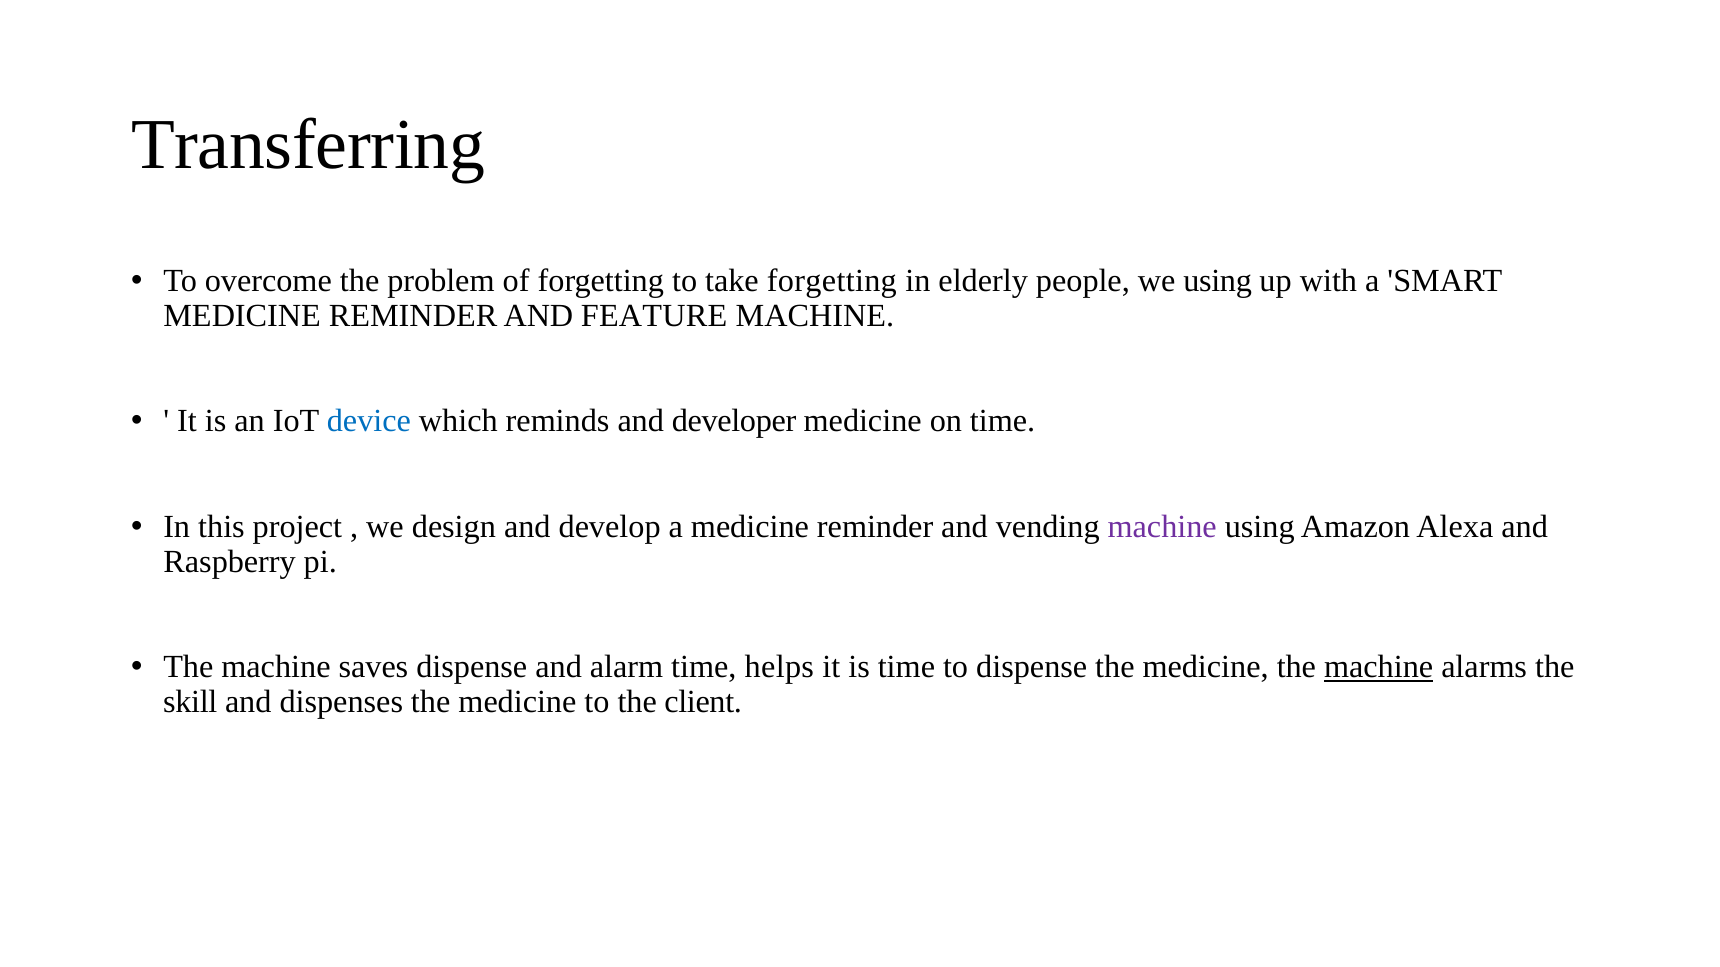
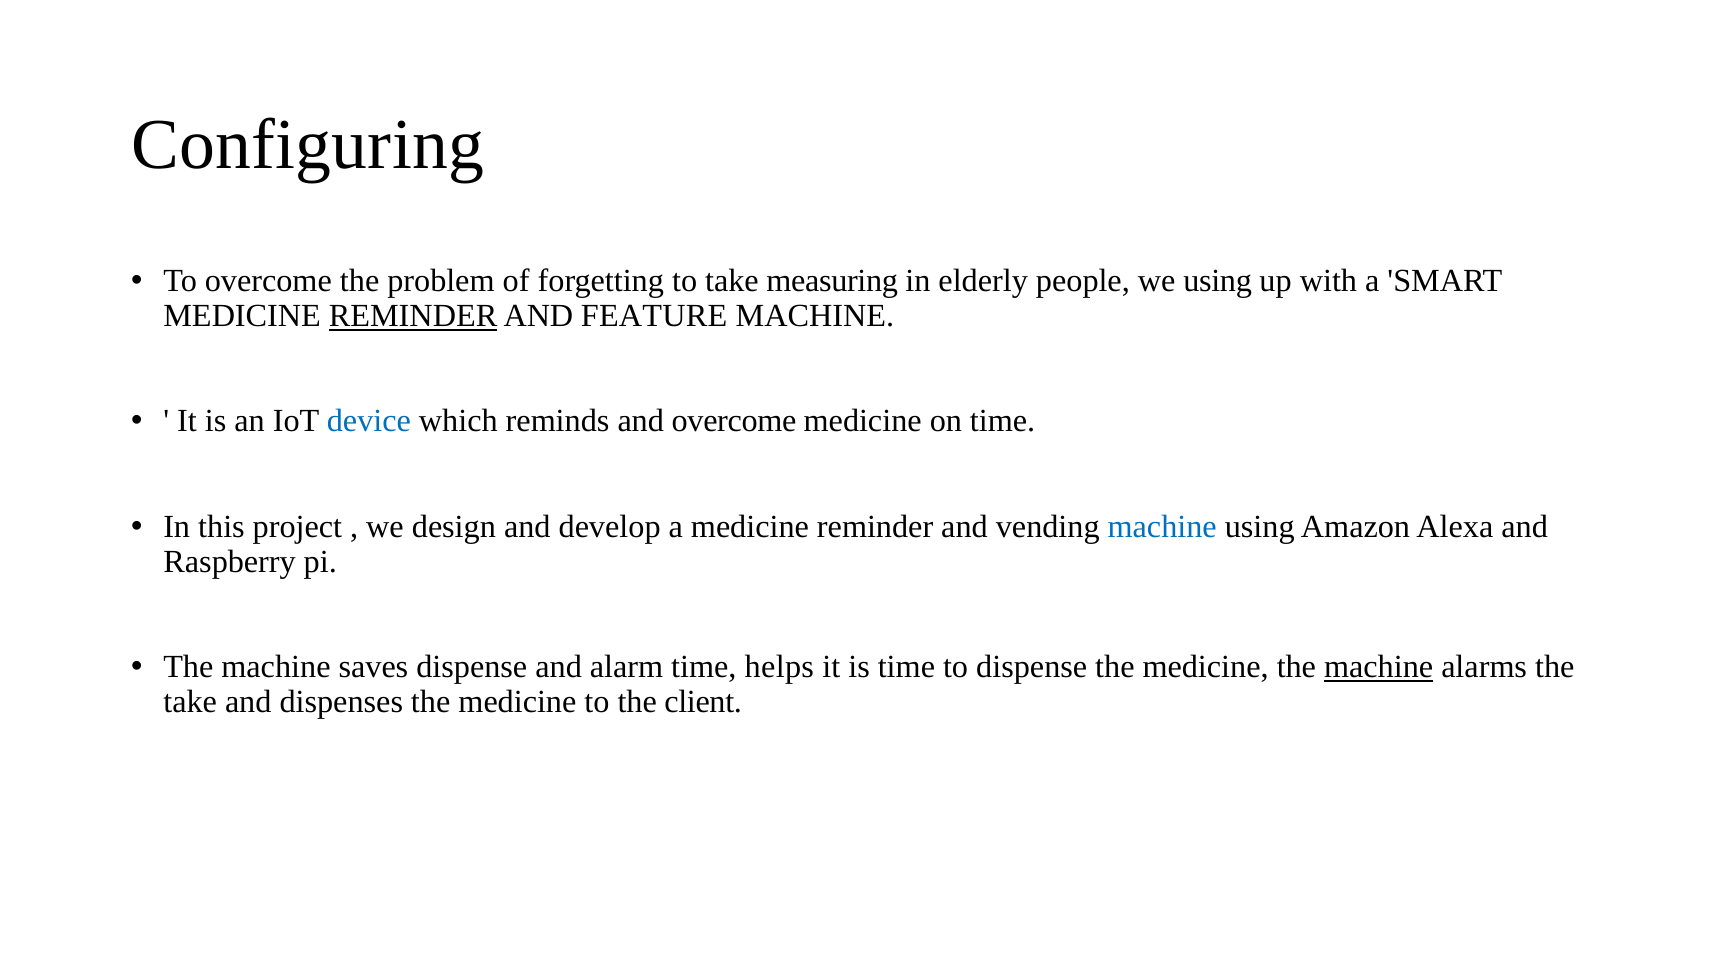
Transferring: Transferring -> Configuring (308, 145)
take forgetting: forgetting -> measuring (832, 281)
REMINDER underline: none -> present (413, 316)
and developer: developer -> overcome (734, 422)
machine colour: purple -> blue (1162, 527)
skill: skill -> take (190, 702)
